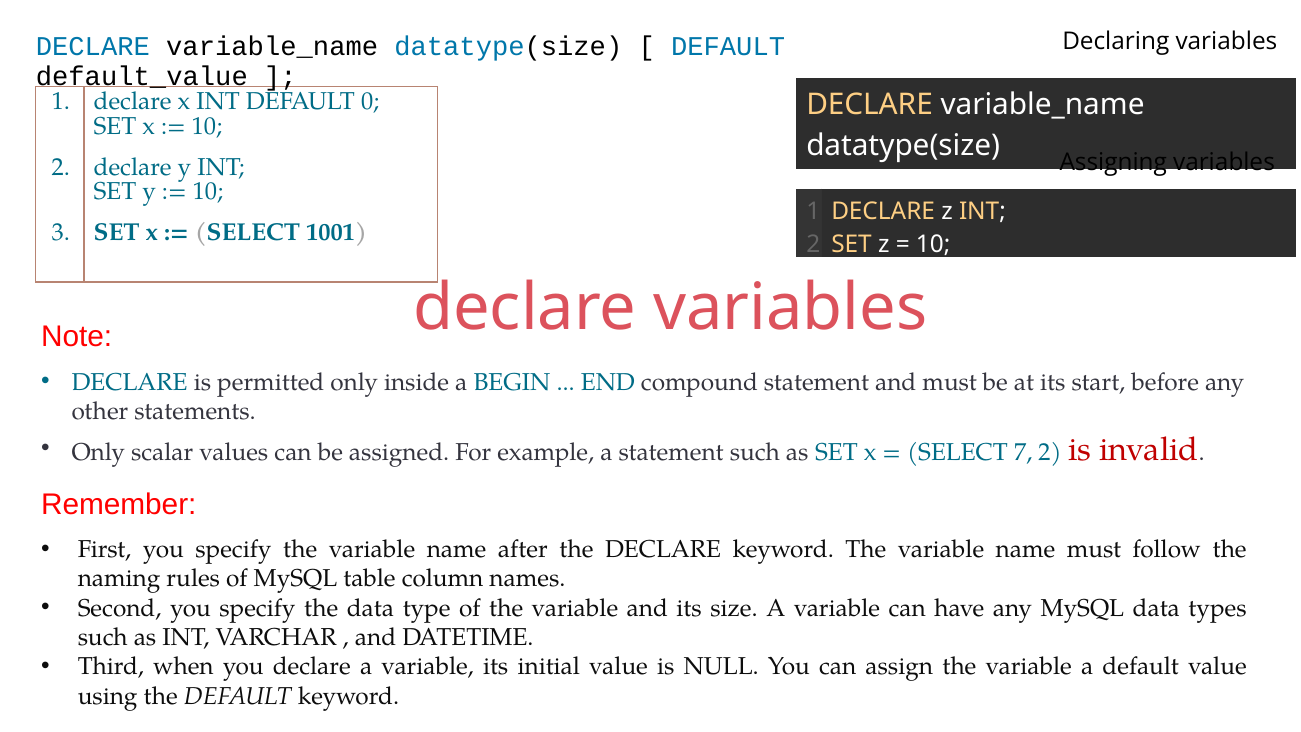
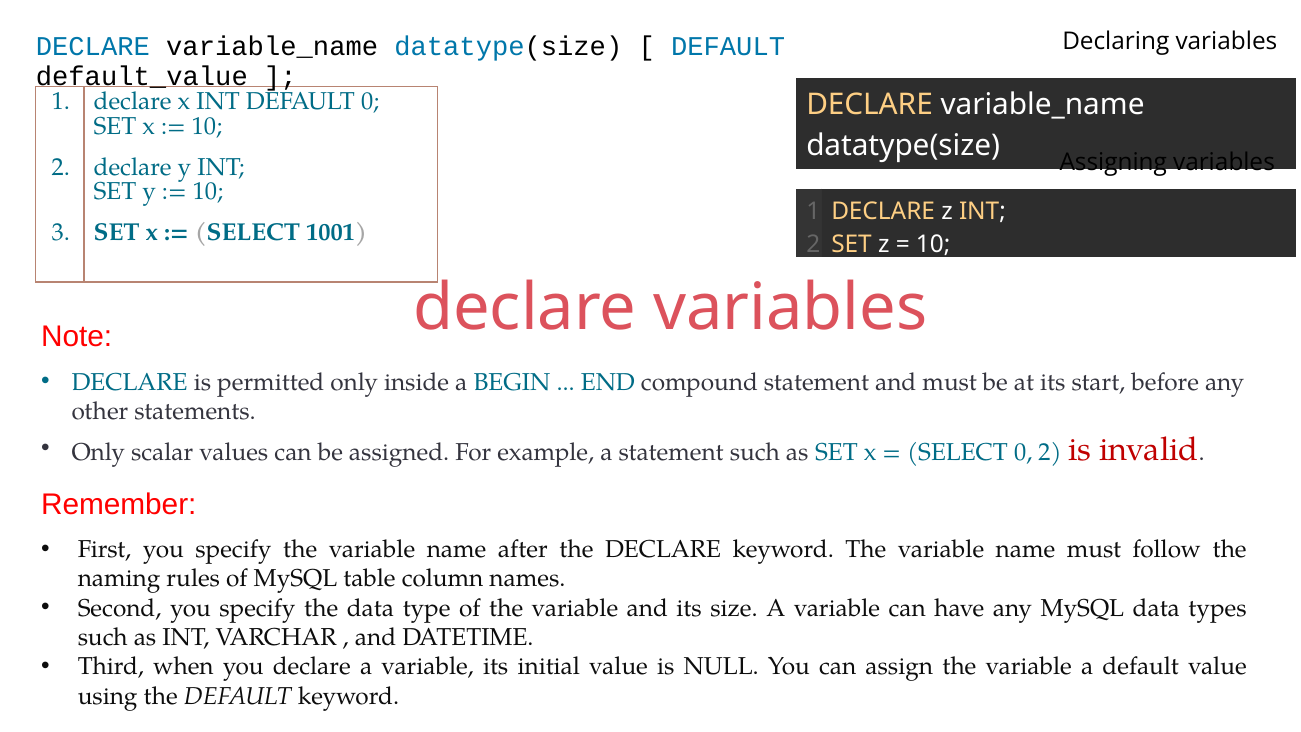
SELECT 7: 7 -> 0 (1023, 452)
